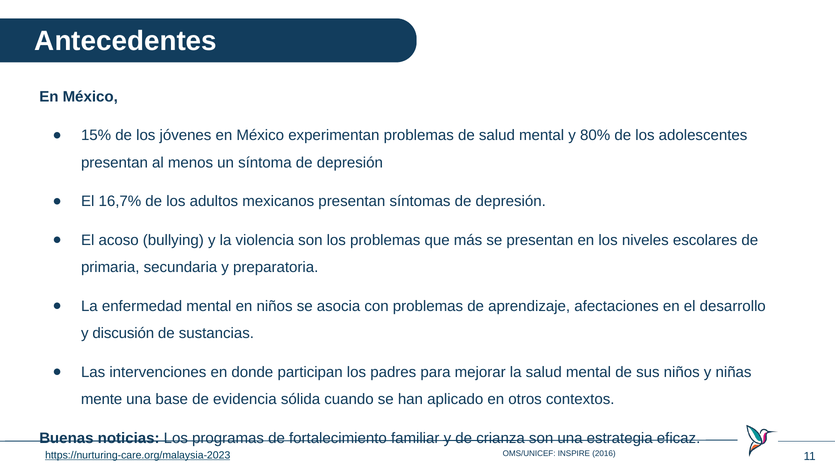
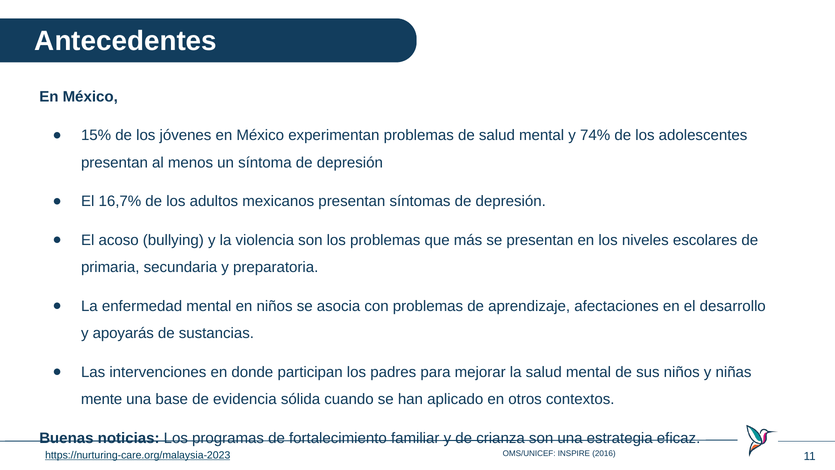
80%: 80% -> 74% (595, 135)
discusión: discusión -> apoyarás (123, 333)
